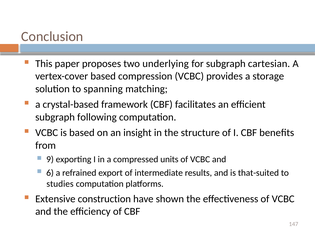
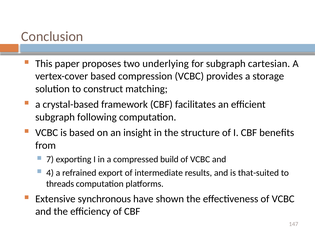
spanning: spanning -> construct (103, 89)
9: 9 -> 7 (50, 160)
units: units -> build (169, 160)
6: 6 -> 4 (50, 173)
studies: studies -> threads (60, 184)
construction: construction -> synchronous (104, 199)
